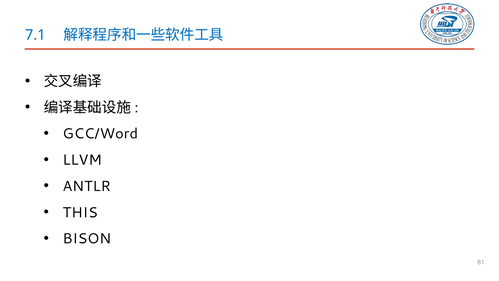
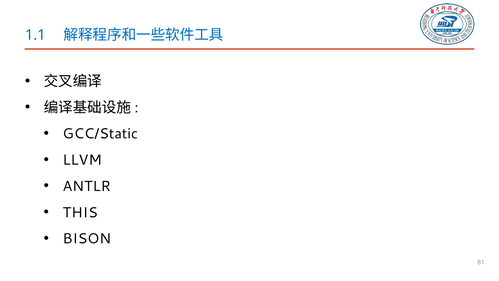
7.1: 7.1 -> 1.1 (35, 35)
GCC/Word: GCC/Word -> GCC/Static (100, 134)
